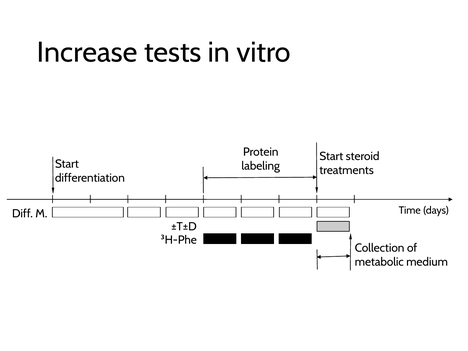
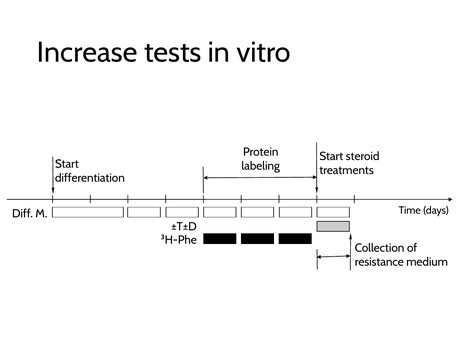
metabolic: metabolic -> resistance (379, 262)
